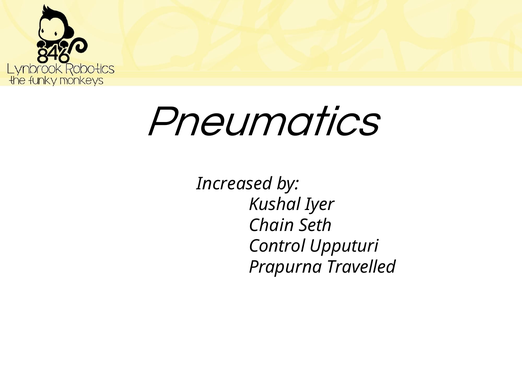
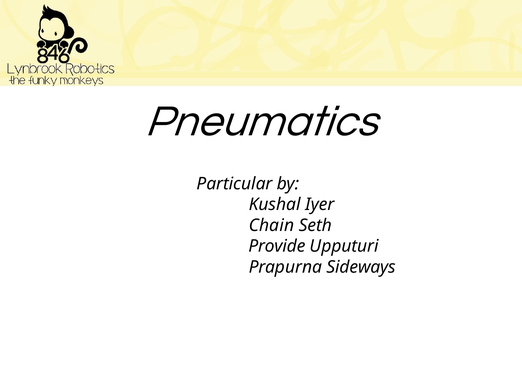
Increased: Increased -> Particular (234, 184)
Control: Control -> Provide (277, 247)
Travelled: Travelled -> Sideways (361, 267)
